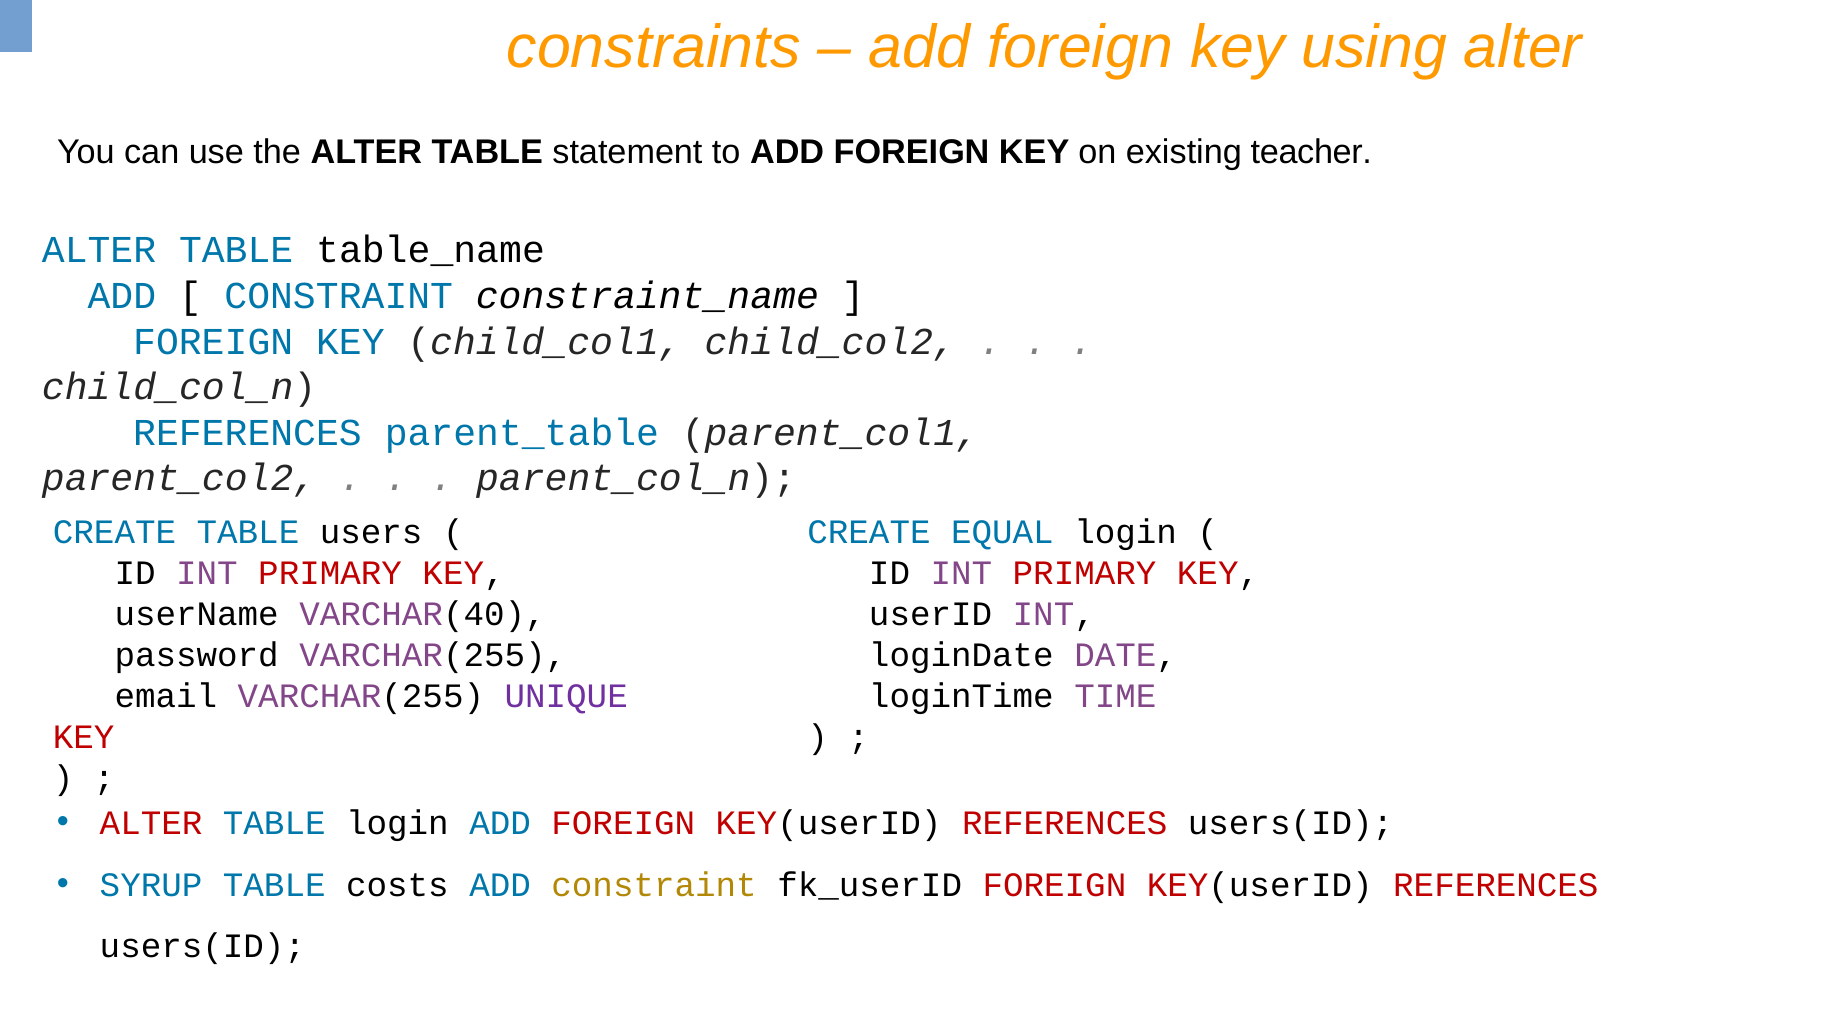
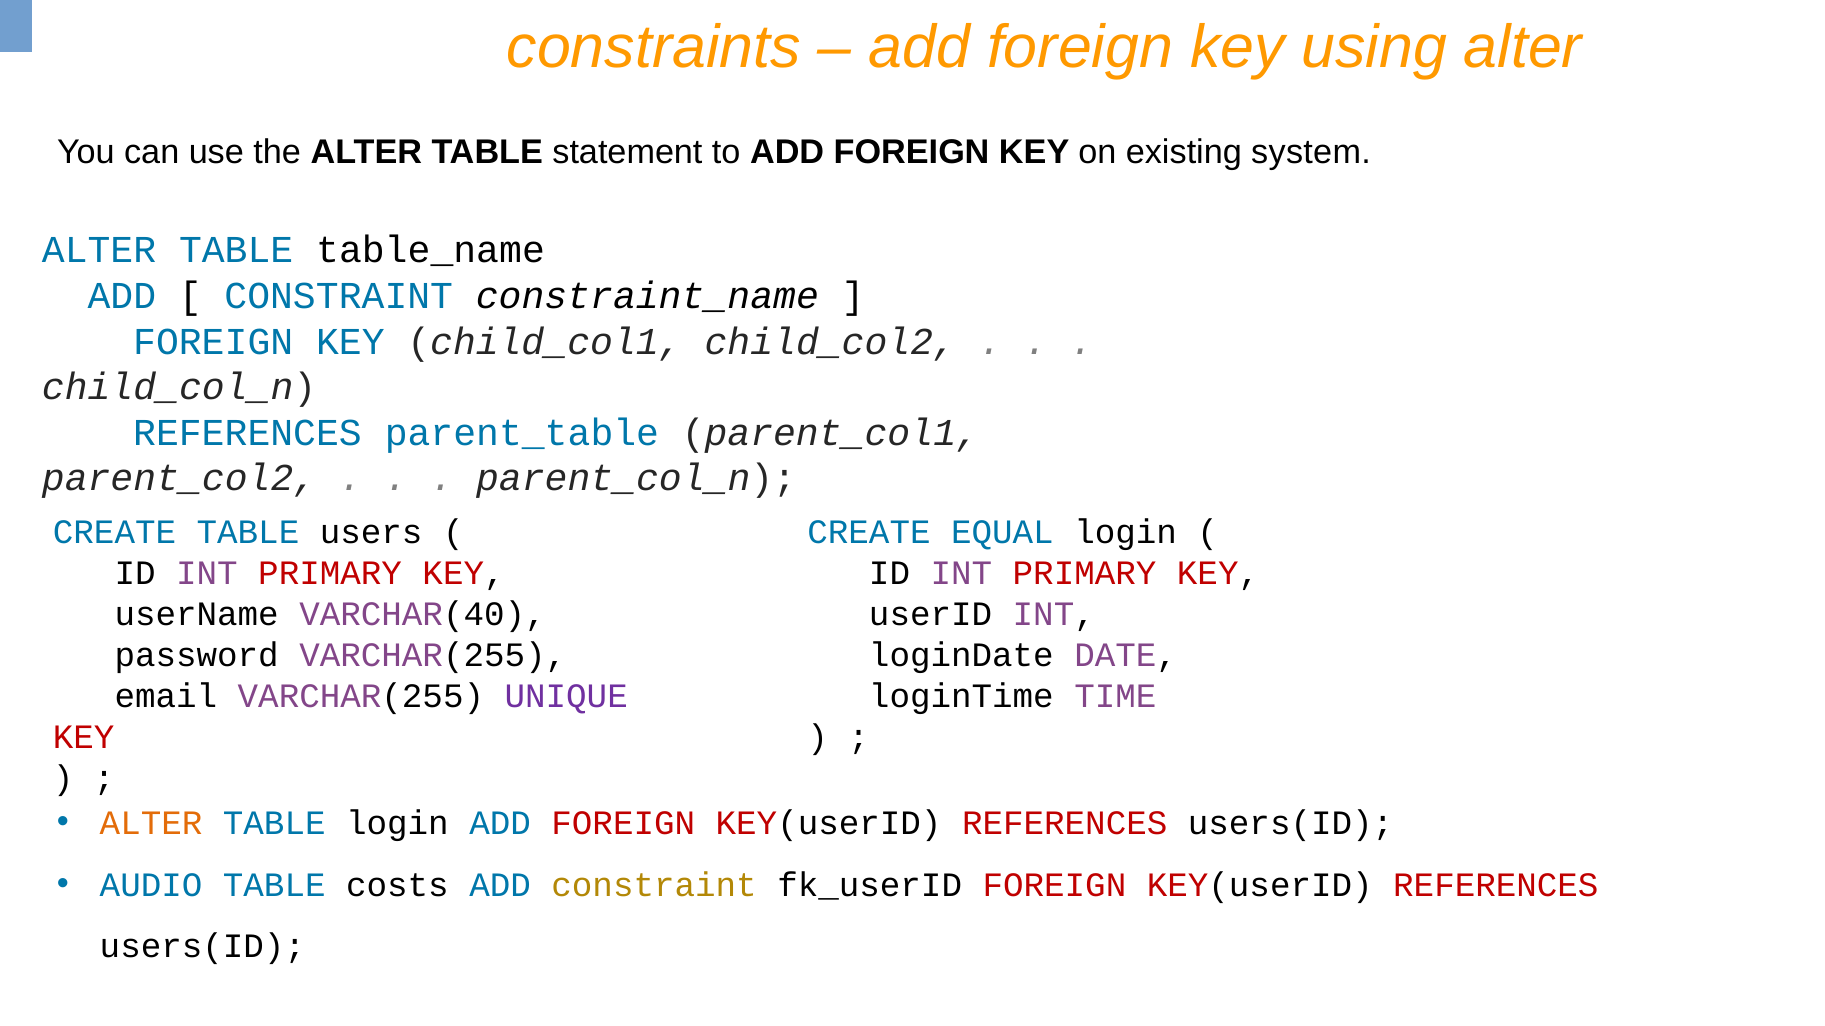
teacher: teacher -> system (1311, 152)
ALTER colour: red -> orange (151, 824)
SYRUP: SYRUP -> AUDIO (151, 885)
